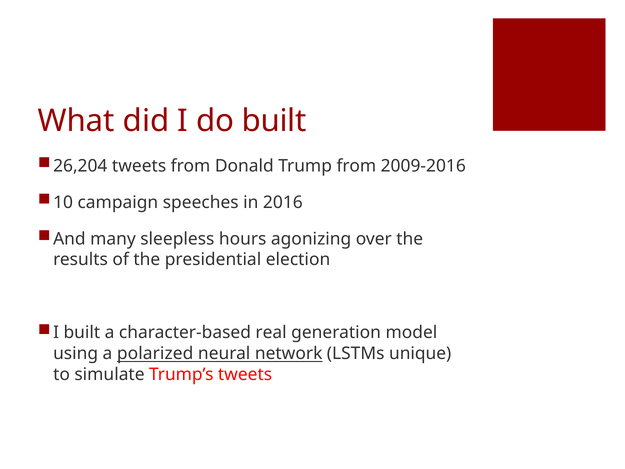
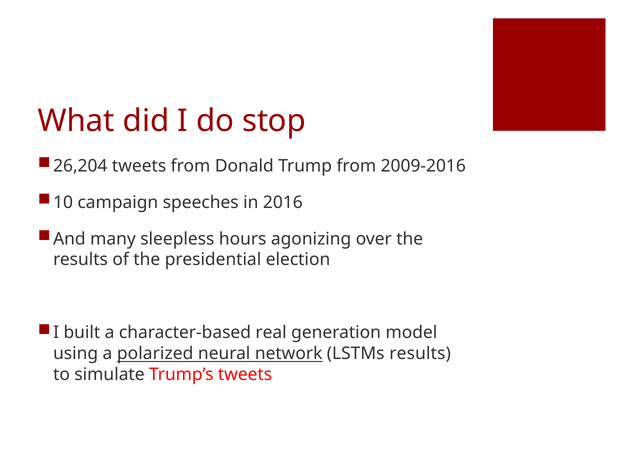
do built: built -> stop (274, 121)
LSTMs unique: unique -> results (420, 353)
